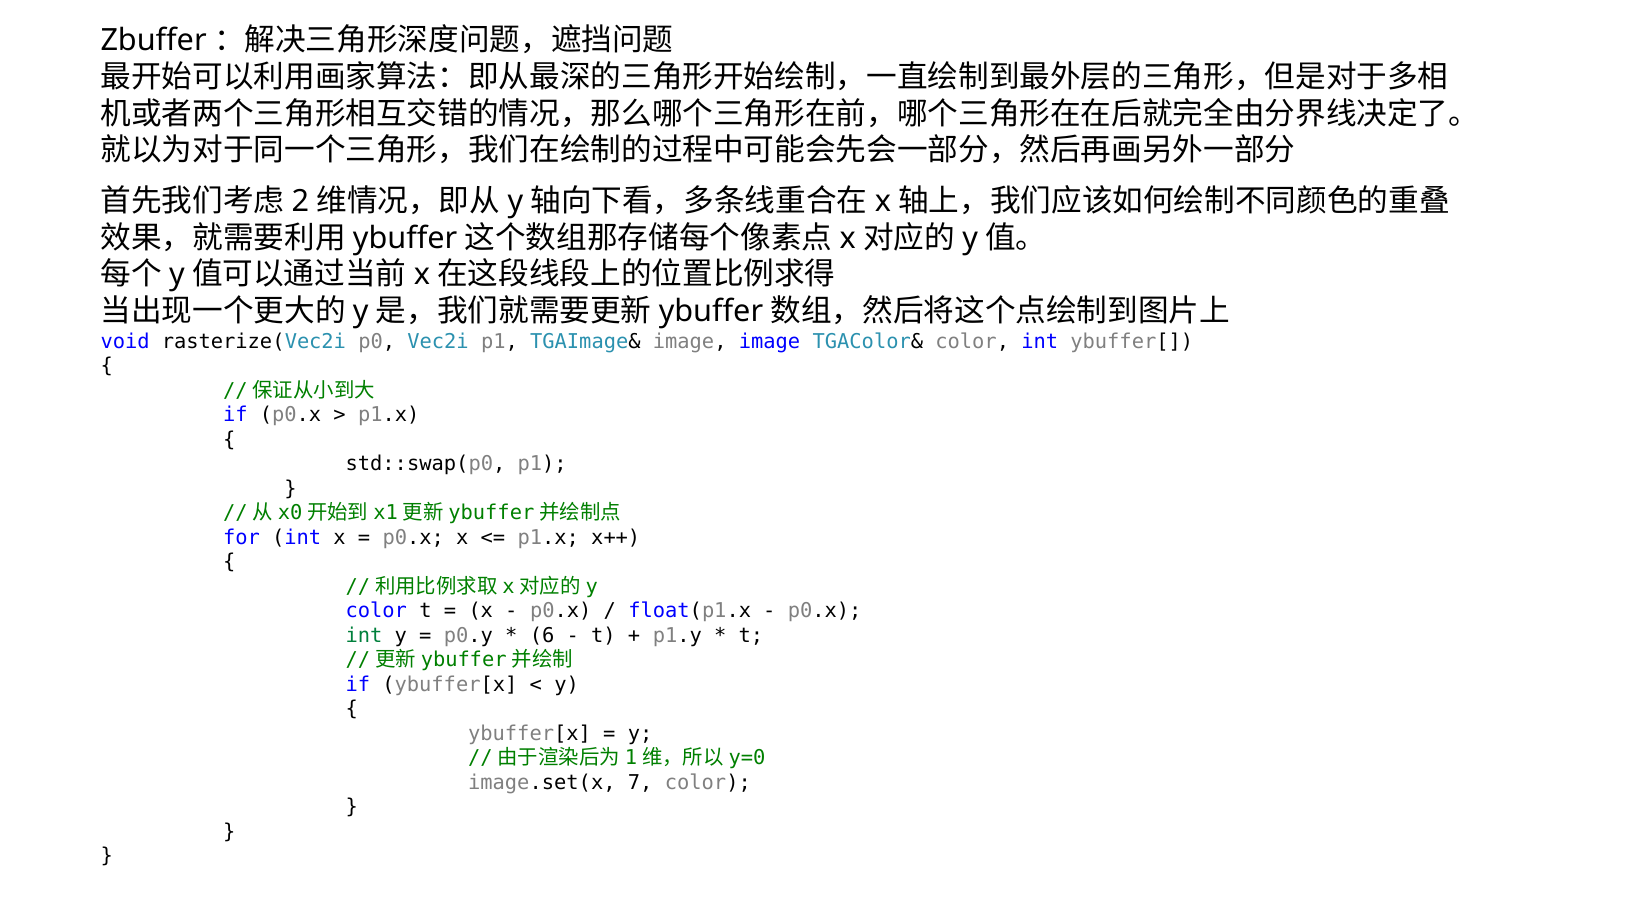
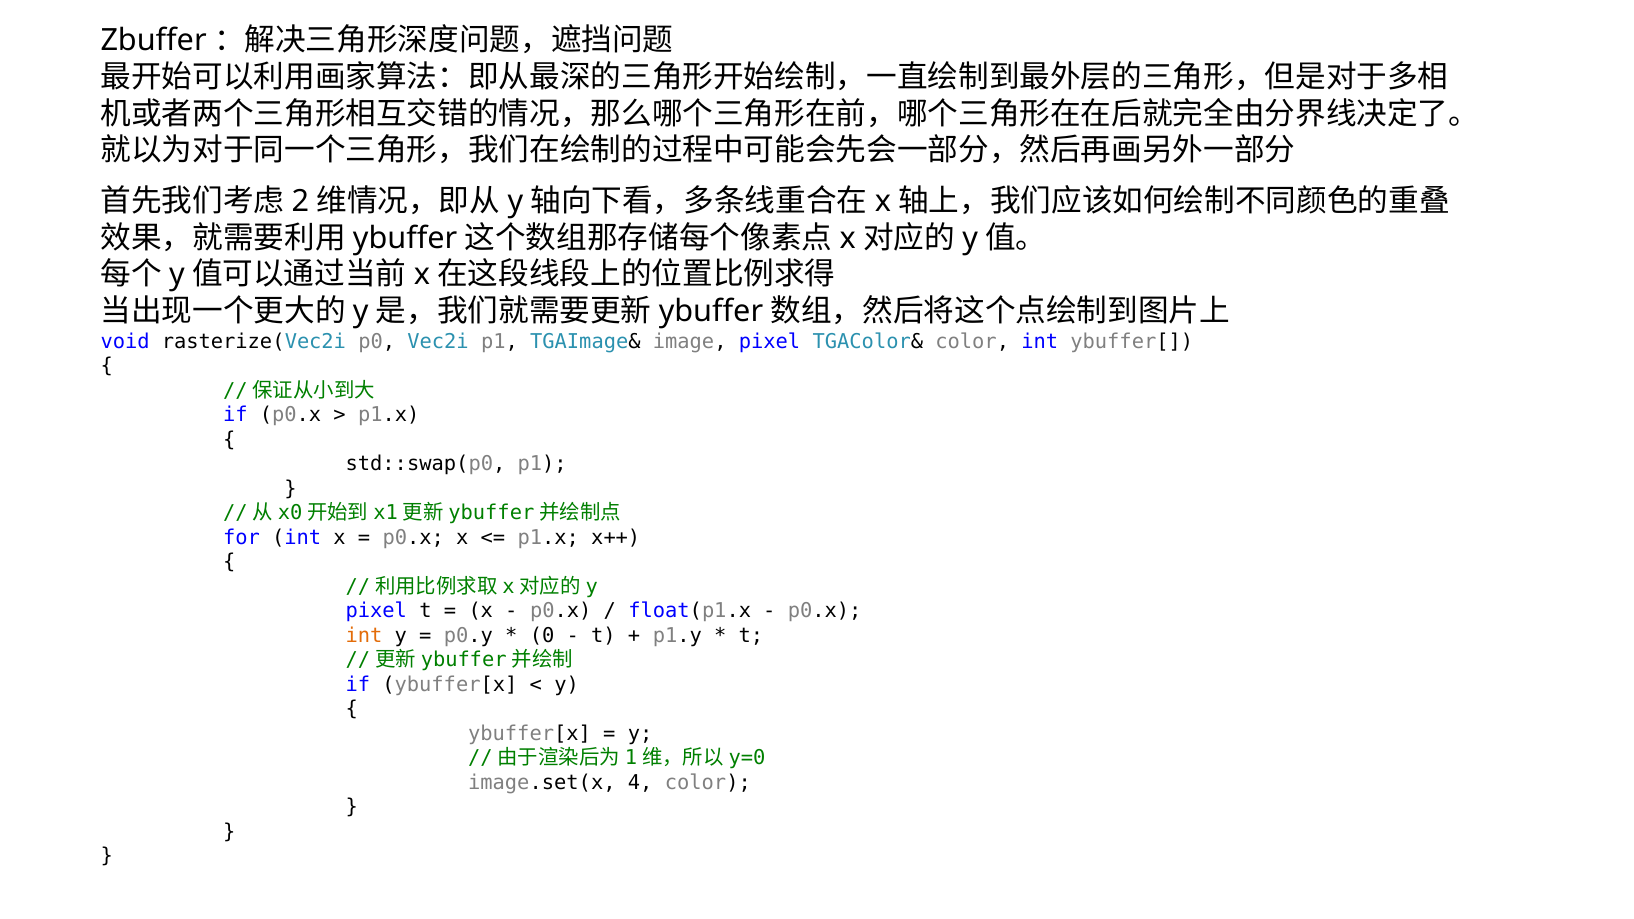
image image: image -> pixel (770, 341)
color: color -> pixel (376, 611)
int colour: green -> orange (364, 636)
6: 6 -> 0 (542, 636)
7: 7 -> 4 (640, 783)
